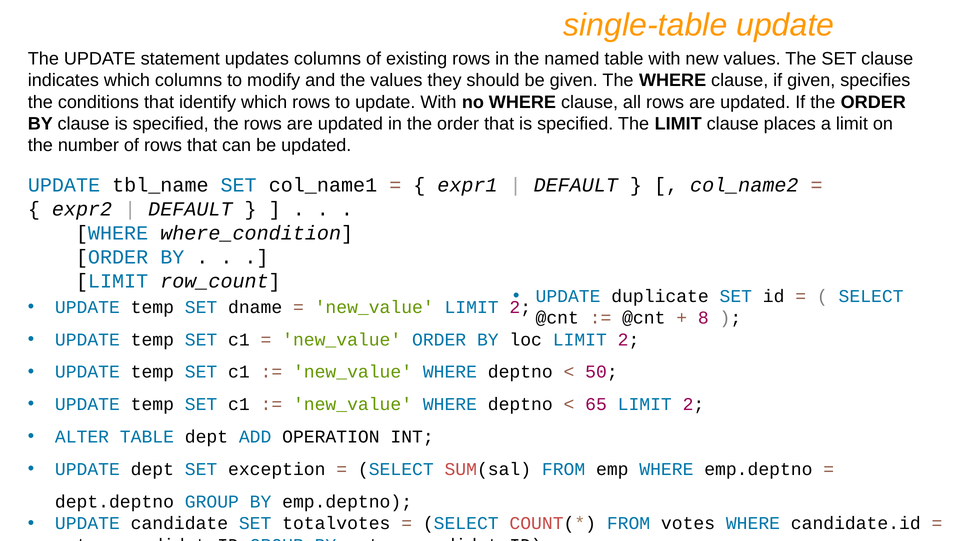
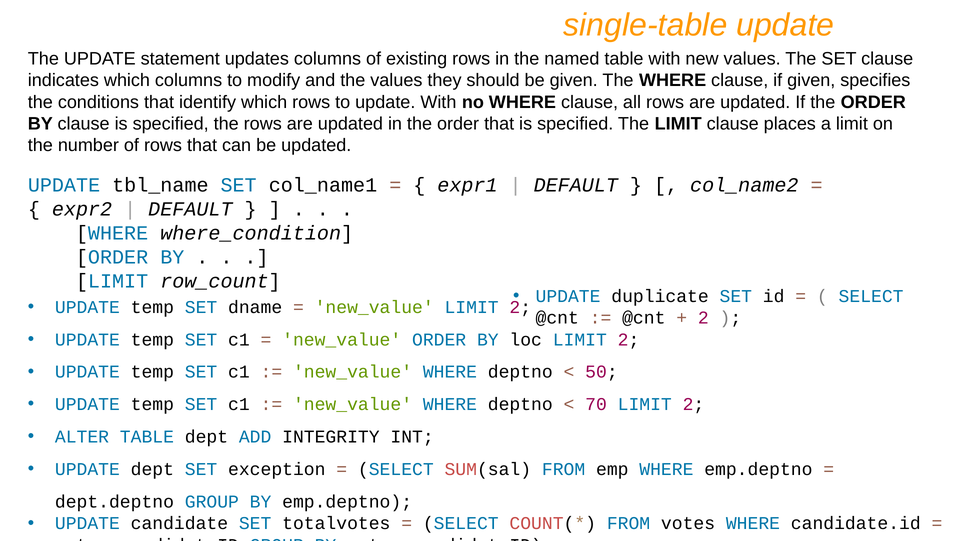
8: 8 -> 2 (703, 318)
65: 65 -> 70 (596, 405)
OPERATION: OPERATION -> INTEGRITY (331, 437)
